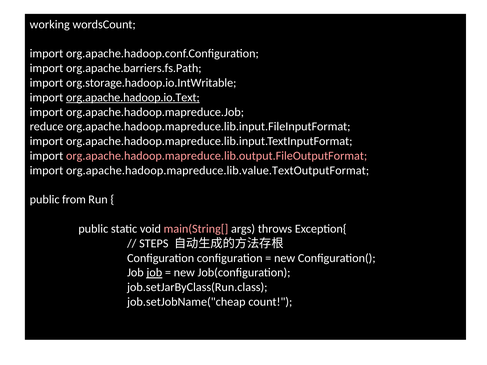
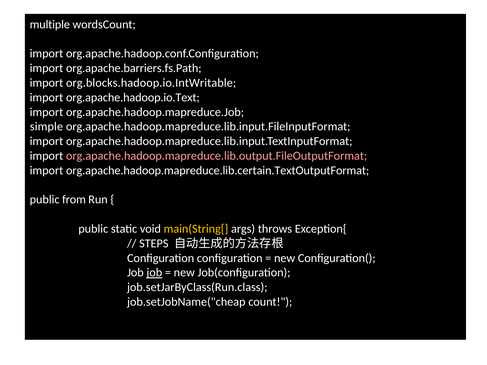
working: working -> multiple (50, 24)
org.storage.hadoop.io.IntWritable: org.storage.hadoop.io.IntWritable -> org.blocks.hadoop.io.IntWritable (151, 83)
org.apache.hadoop.io.Text underline: present -> none (133, 97)
reduce: reduce -> simple (46, 127)
org.apache.hadoop.mapreduce.lib.value.TextOutputFormat: org.apache.hadoop.mapreduce.lib.value.TextOutputFormat -> org.apache.hadoop.mapreduce.lib.certain.TextOutputFormat (218, 171)
main(String[ colour: pink -> yellow (196, 229)
